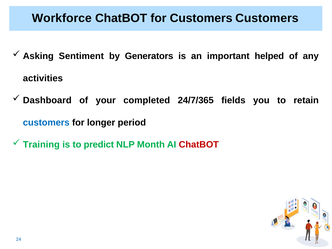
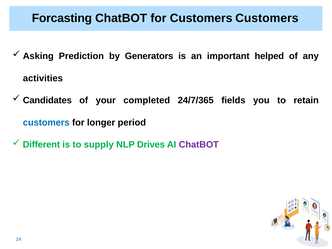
Workforce: Workforce -> Forcasting (62, 18)
Sentiment: Sentiment -> Prediction (81, 56)
Dashboard: Dashboard -> Candidates (47, 100)
Training: Training -> Different (41, 145)
predict: predict -> supply (99, 145)
Month: Month -> Drives (151, 145)
ChatBOT colour: red -> purple (199, 145)
